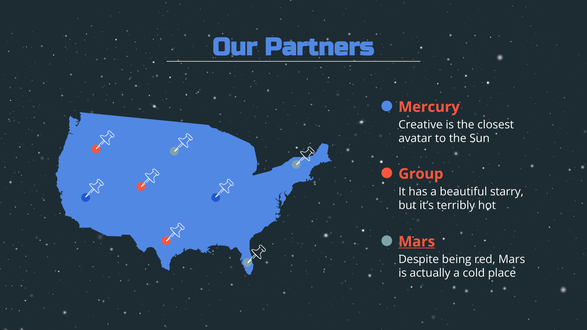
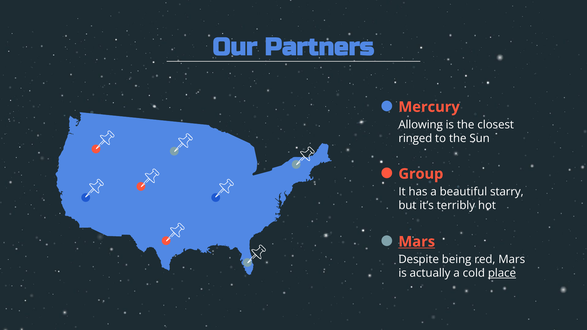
Creative: Creative -> Allowing (421, 125)
avatar: avatar -> ringed (415, 139)
place underline: none -> present (502, 273)
